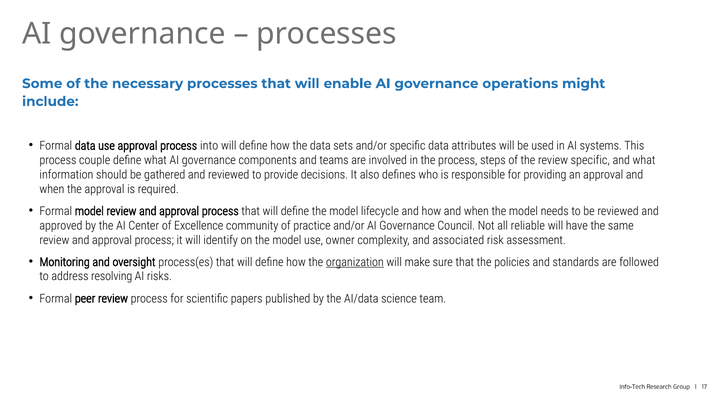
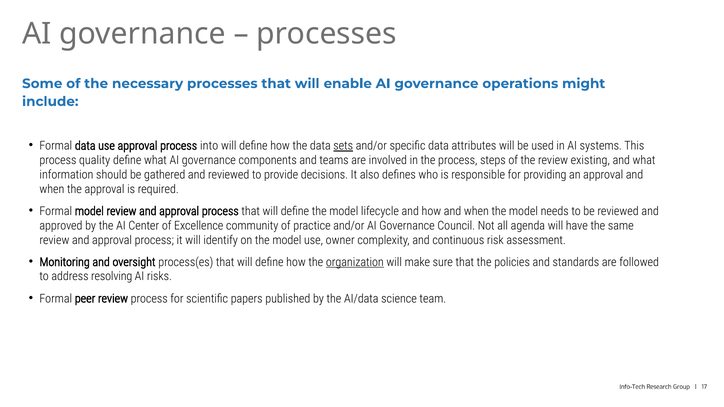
sets underline: none -> present (343, 146)
couple: couple -> quality (95, 160)
review specific: specific -> existing (590, 160)
reliable: reliable -> agenda (528, 226)
associated: associated -> continuous (458, 240)
